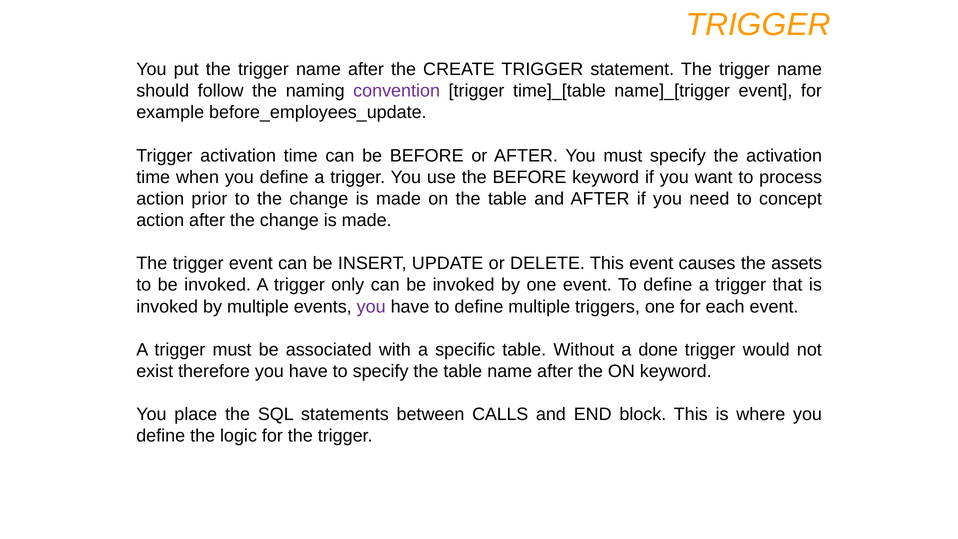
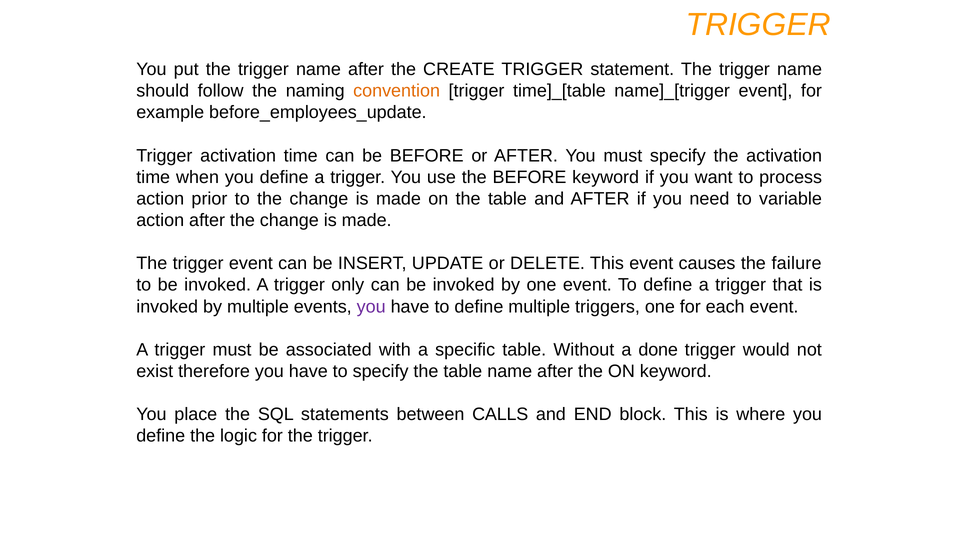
convention colour: purple -> orange (397, 91)
concept: concept -> variable (791, 199)
assets: assets -> failure (797, 263)
